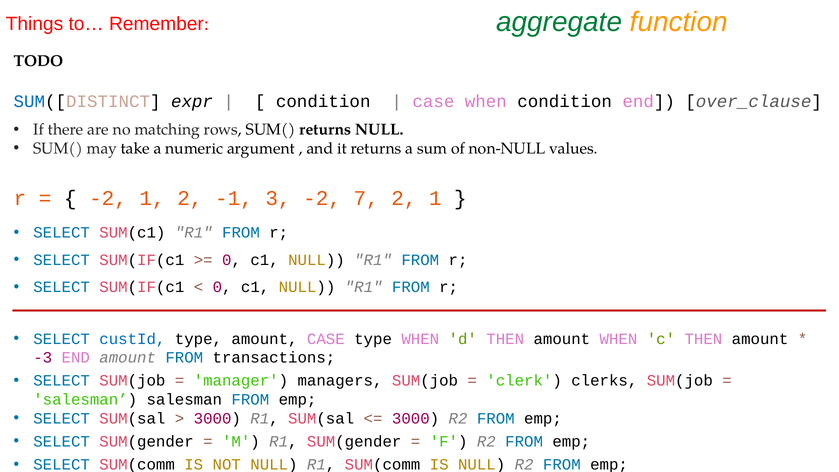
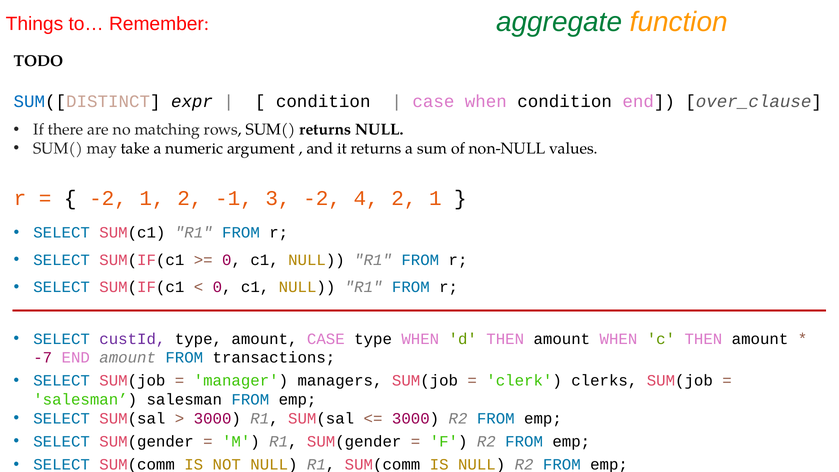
7: 7 -> 4 (366, 198)
custId colour: blue -> purple (132, 339)
-3: -3 -> -7 (43, 358)
